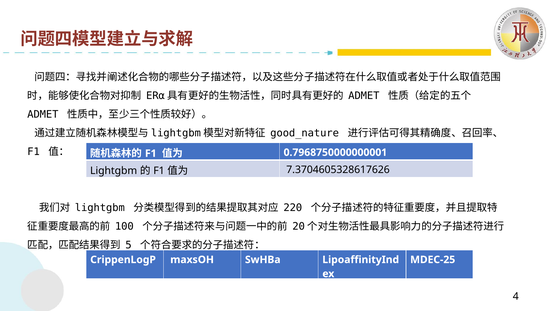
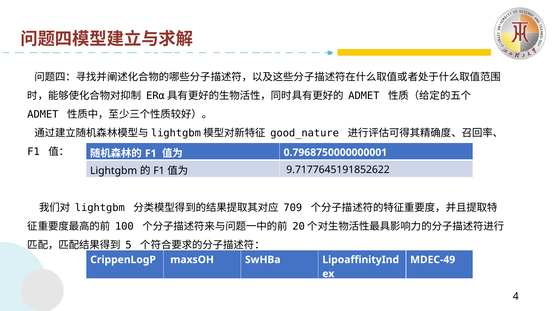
7.3704605328617626: 7.3704605328617626 -> 9.7177645191852622 (338, 170)
220: 220 -> 709 (293, 208)
MDEC-25: MDEC-25 -> MDEC-49 (433, 260)
